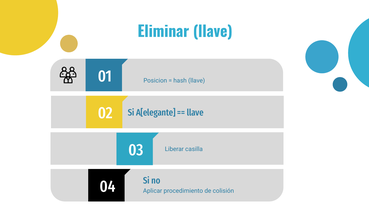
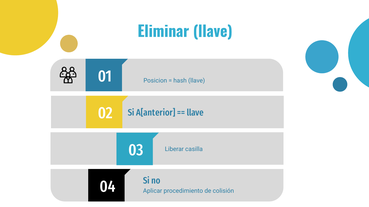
A[elegante: A[elegante -> A[anterior (156, 113)
